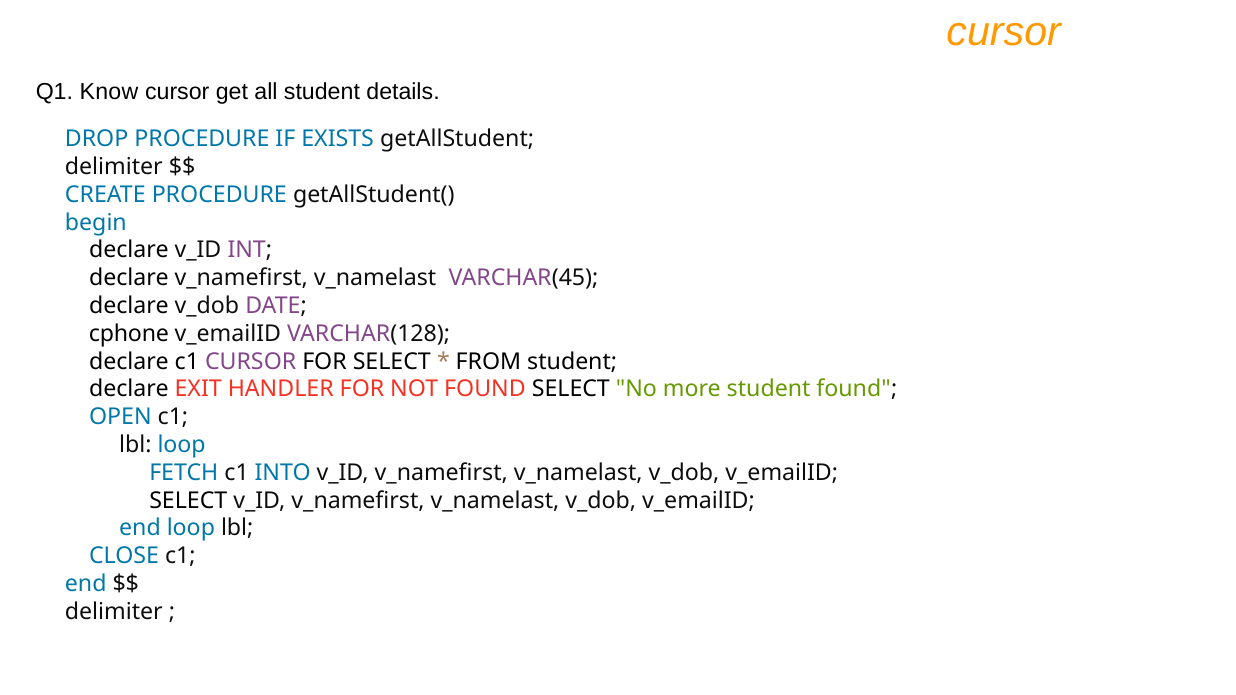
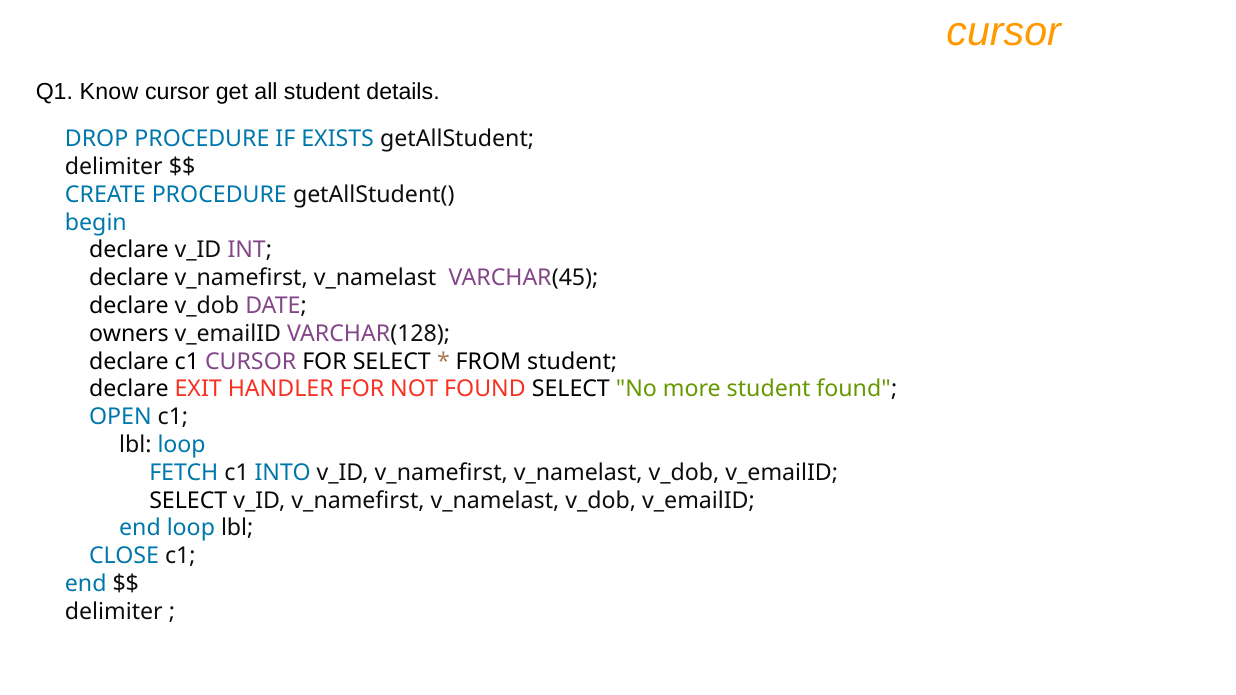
cphone: cphone -> owners (129, 334)
